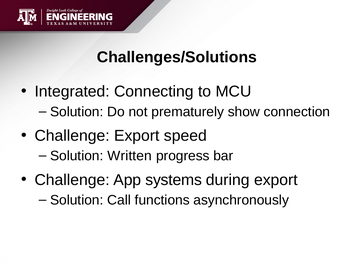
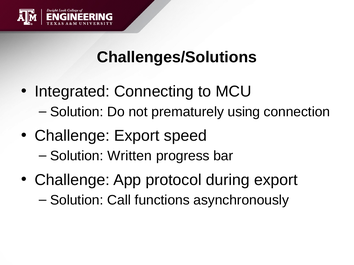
show: show -> using (244, 112)
systems: systems -> protocol (174, 180)
